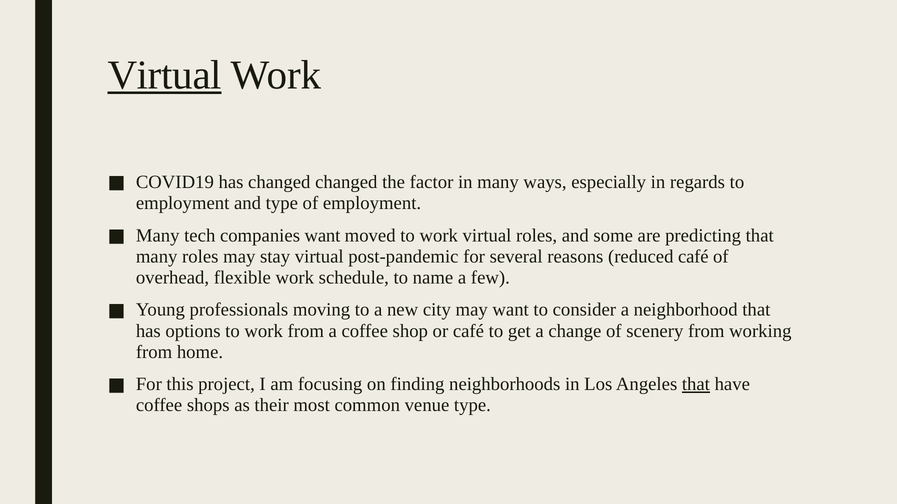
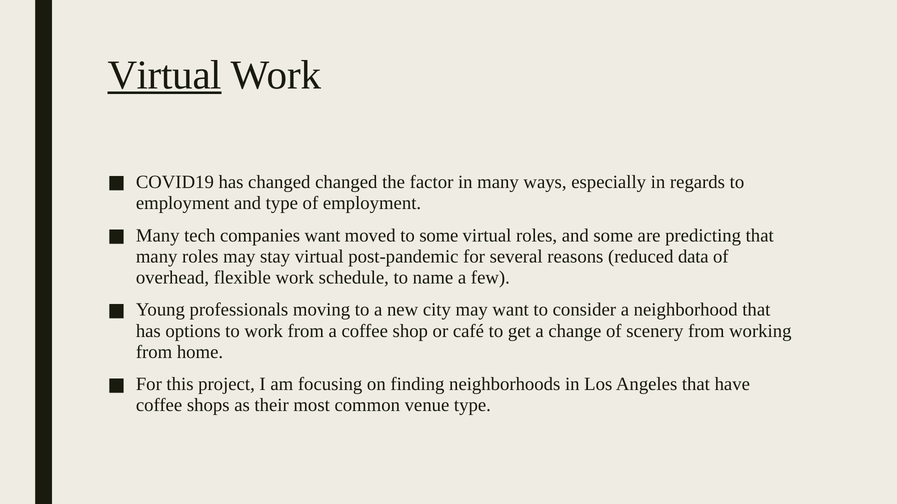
moved to work: work -> some (439, 236)
reduced café: café -> data (693, 257)
that underline: present -> none (696, 385)
